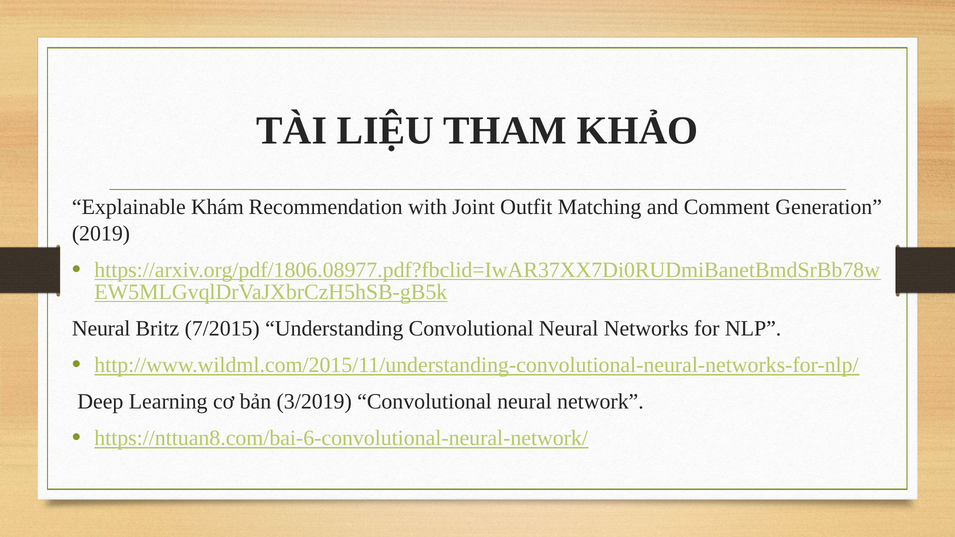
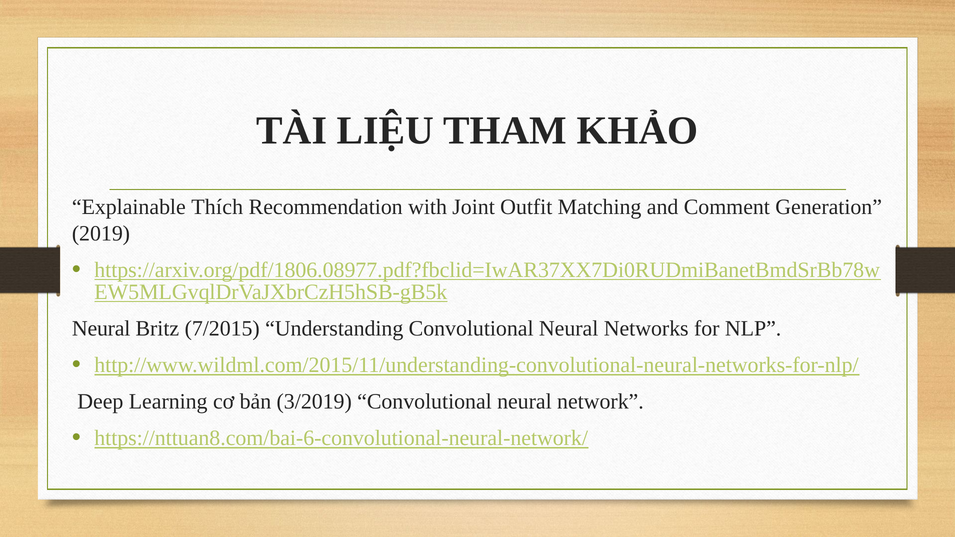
Khám: Khám -> Thích (217, 207)
